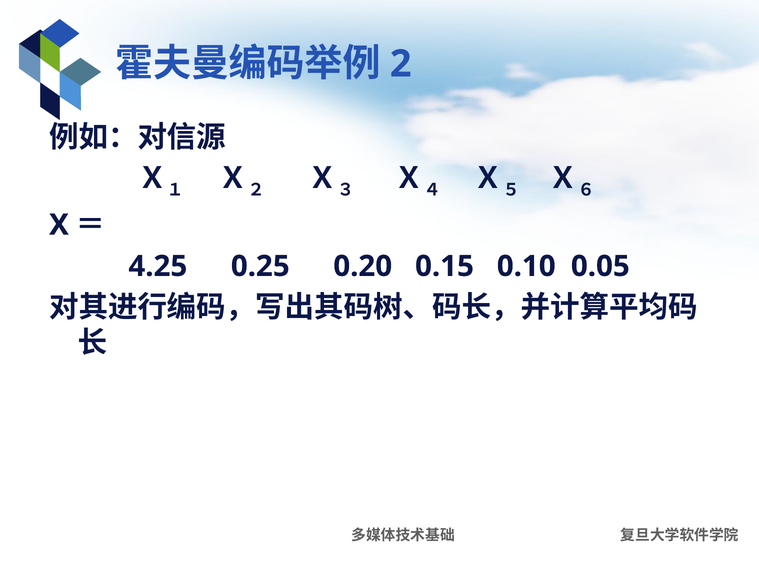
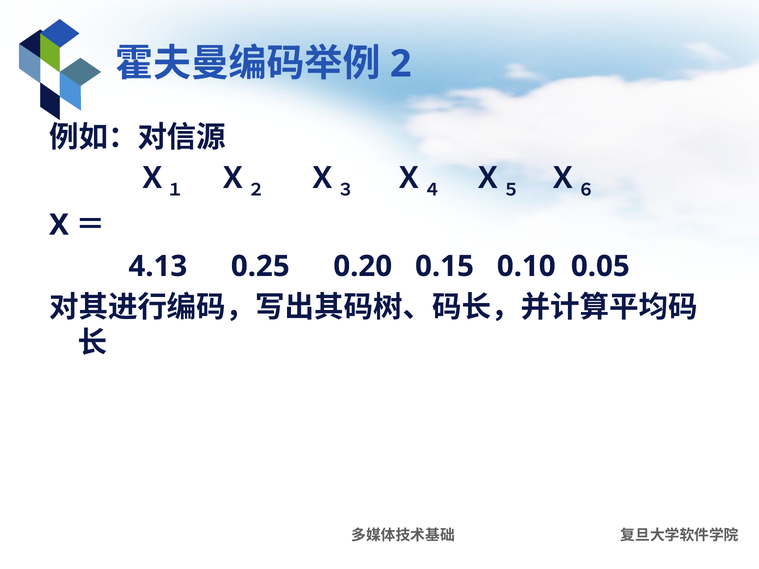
4.25: 4.25 -> 4.13 (158, 266)
